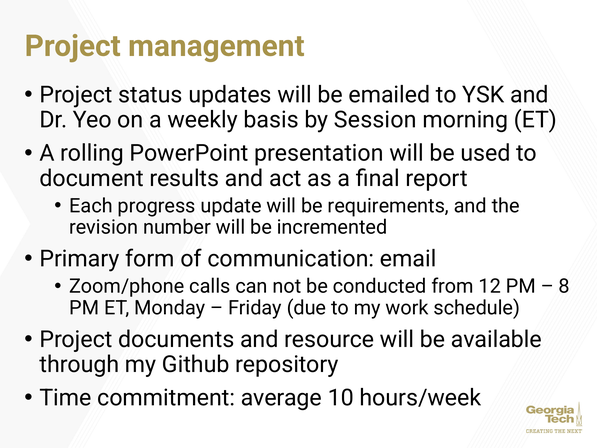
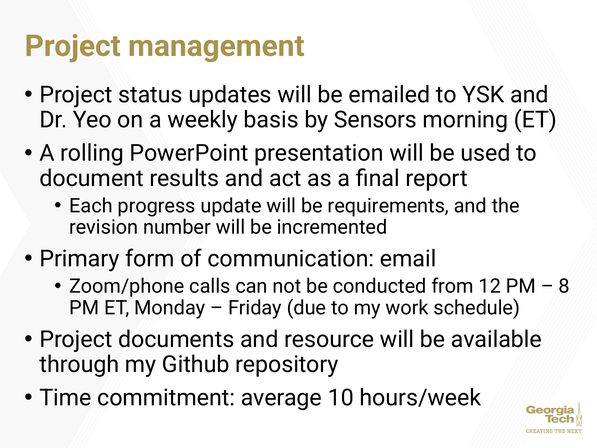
Session: Session -> Sensors (375, 120)
